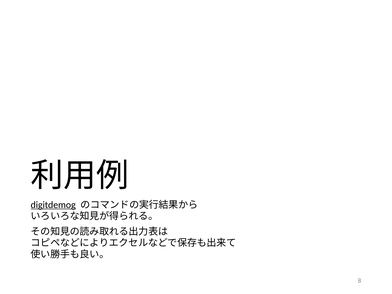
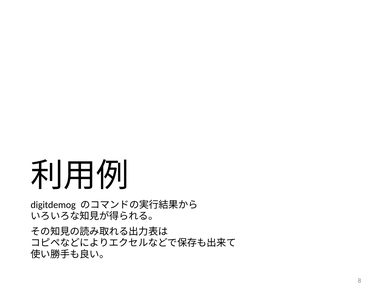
digitdemog underline: present -> none (53, 205)
